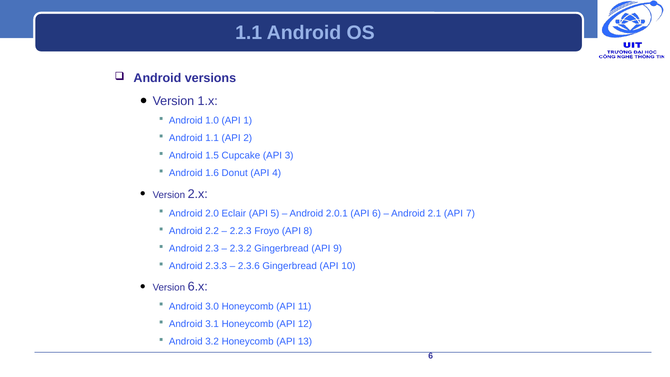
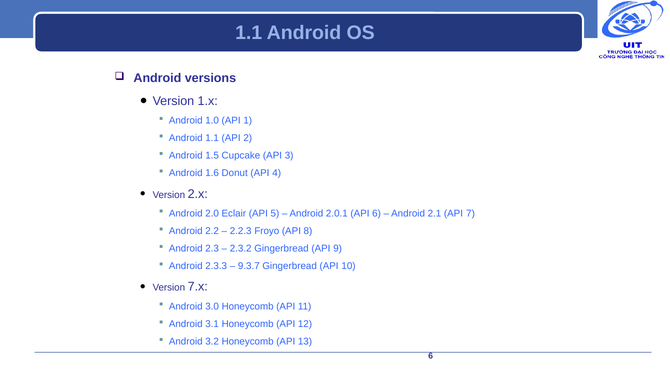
2.3.6: 2.3.6 -> 9.3.7 (249, 266)
6.x: 6.x -> 7.x (198, 287)
